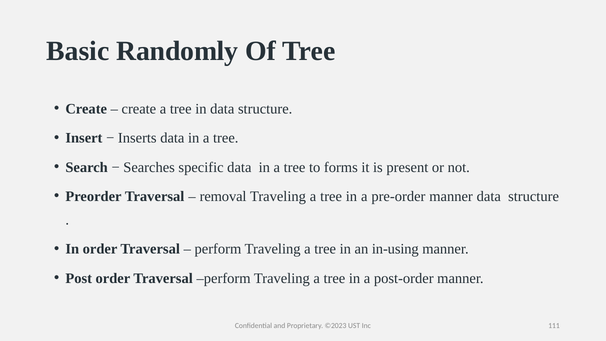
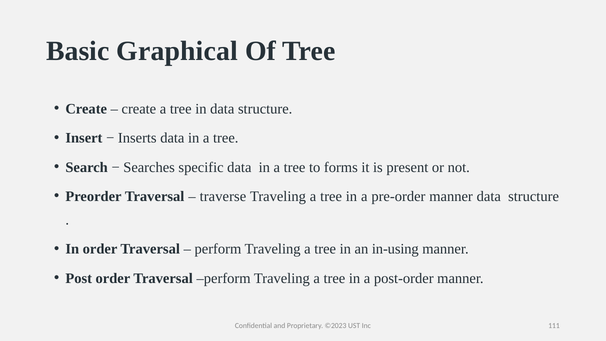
Randomly: Randomly -> Graphical (177, 51)
removal: removal -> traverse (223, 196)
